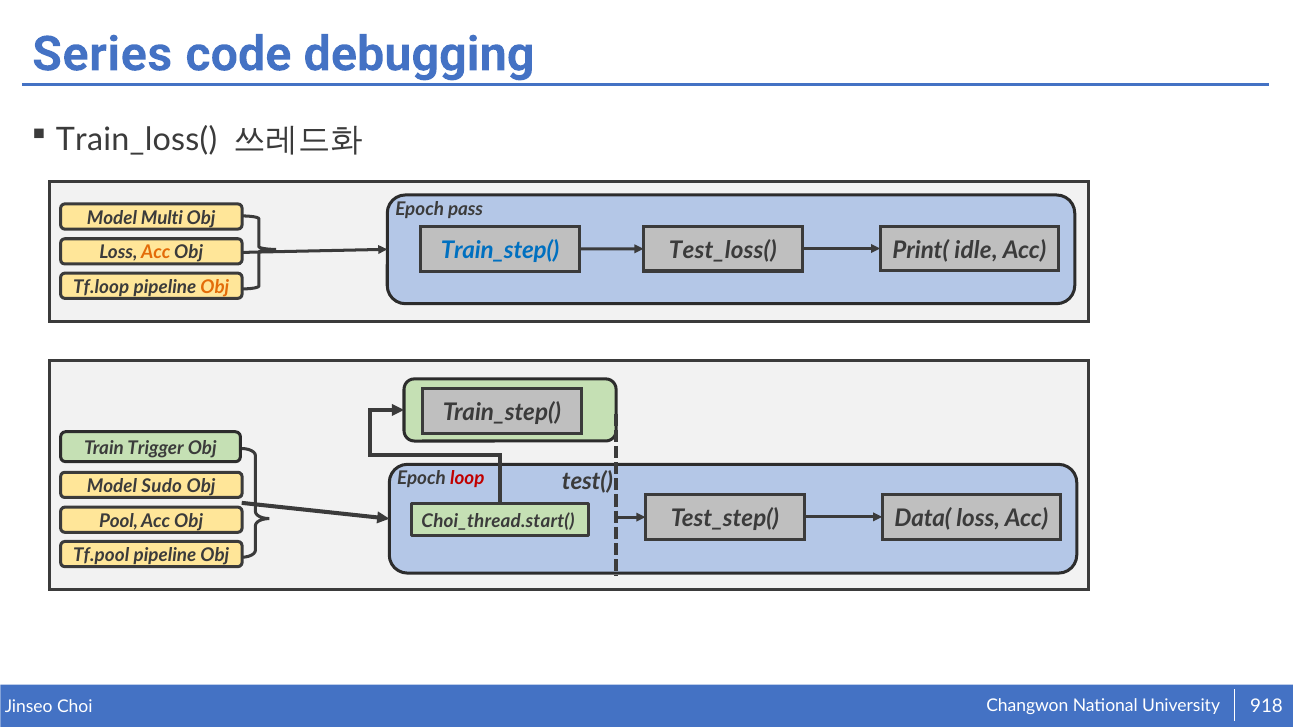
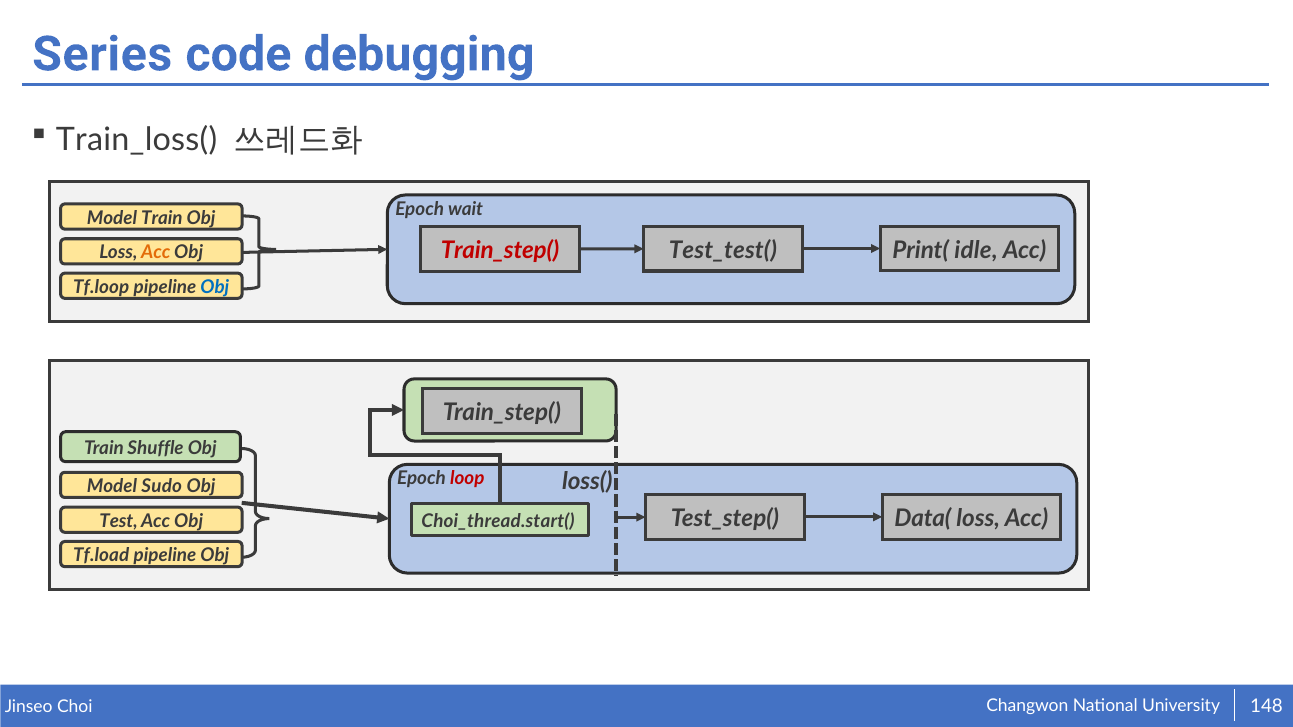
pass: pass -> wait (466, 209)
Model Multi: Multi -> Train (162, 218)
Train_step( colour: blue -> red (500, 251)
Test_loss(: Test_loss( -> Test_test( (723, 251)
Obj colour: orange -> blue (215, 287)
Trigger: Trigger -> Shuffle (156, 448)
test(: test( -> loss( (587, 482)
Pool: Pool -> Test (119, 521)
Tf.pool: Tf.pool -> Tf.load (101, 556)
918: 918 -> 148 (1266, 706)
